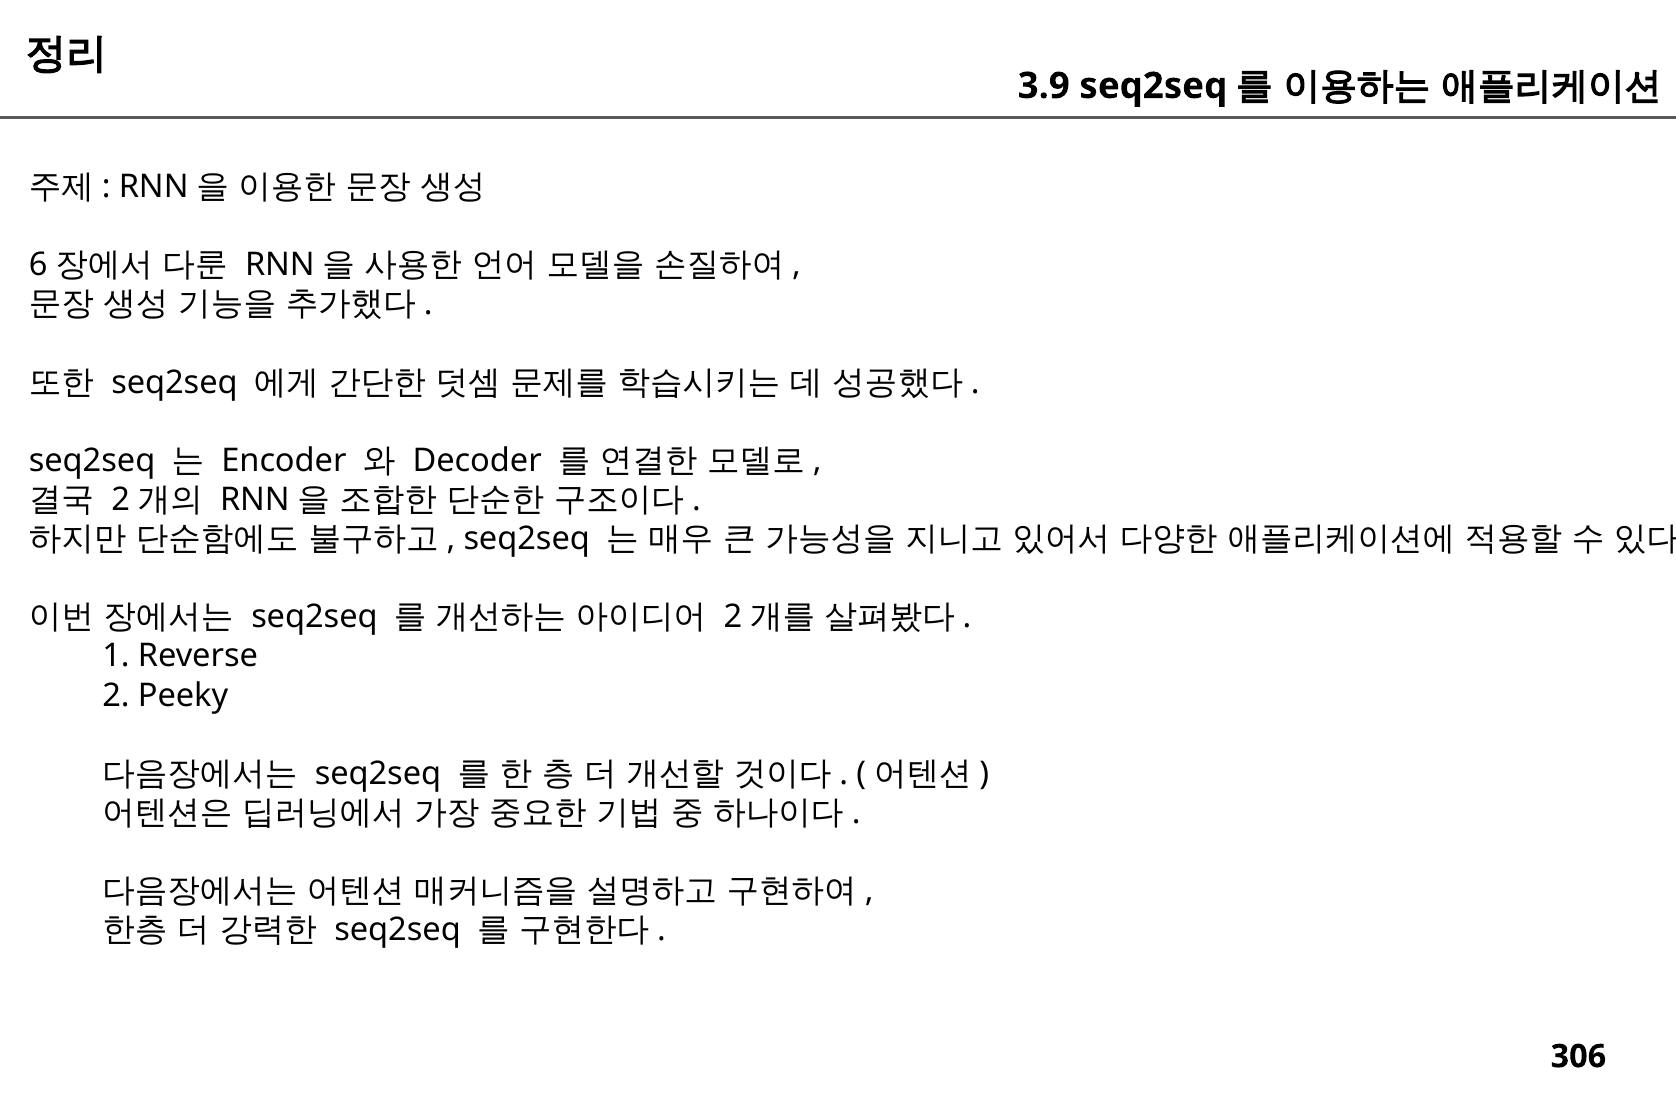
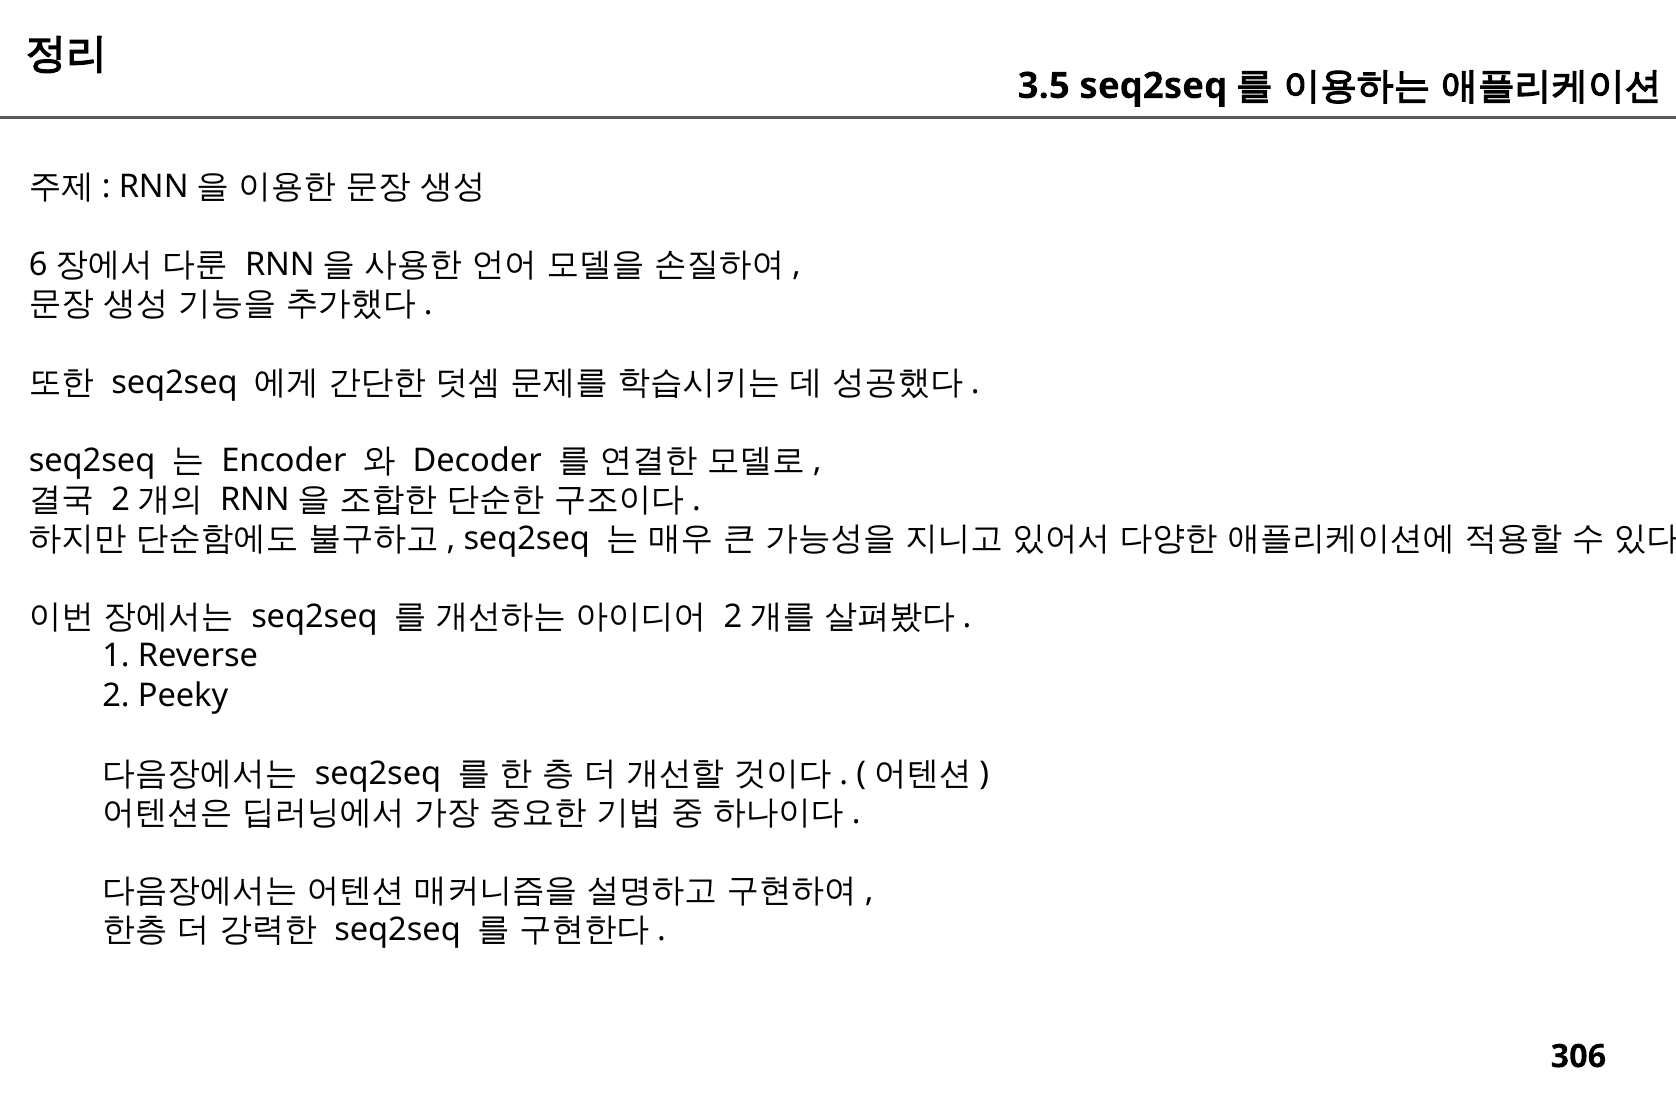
3.9: 3.9 -> 3.5 (1044, 86)
